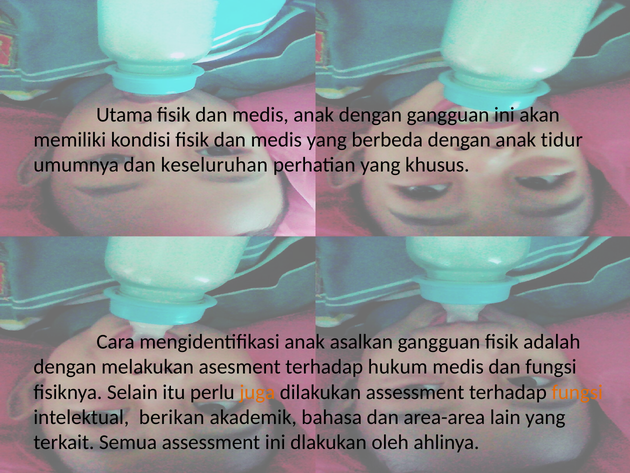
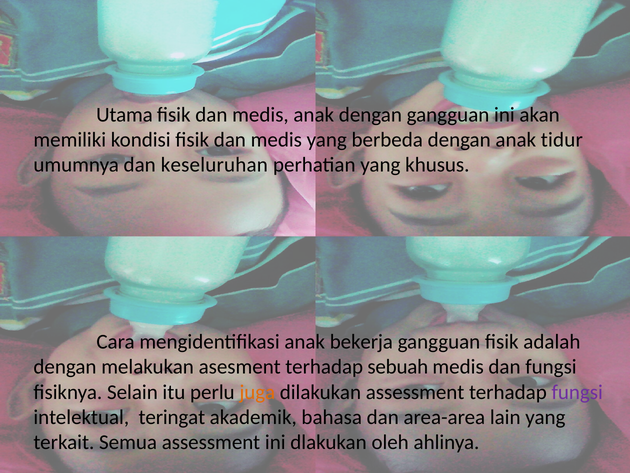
asalkan: asalkan -> bekerja (361, 341)
hukum: hukum -> sebuah (398, 366)
fungsi colour: orange -> purple (577, 392)
berikan: berikan -> teringat (172, 417)
